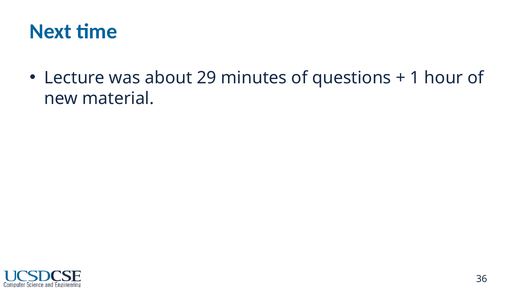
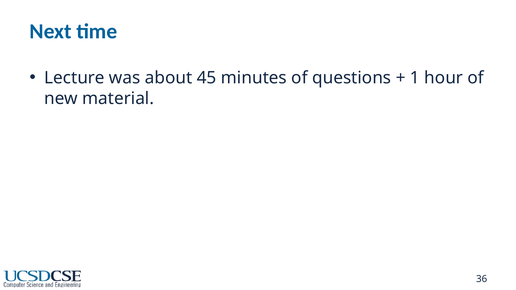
29: 29 -> 45 (207, 78)
